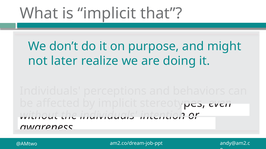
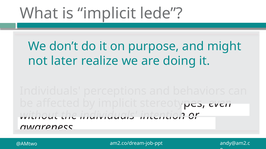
that: that -> lede (161, 13)
